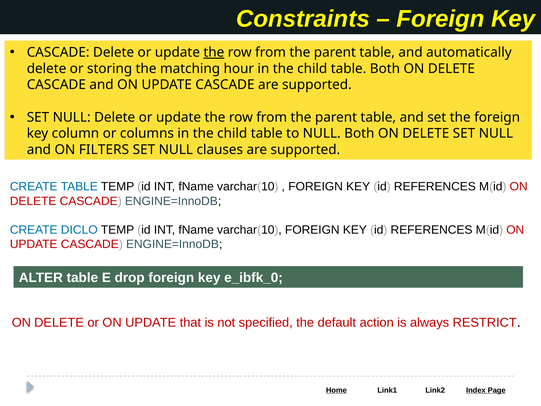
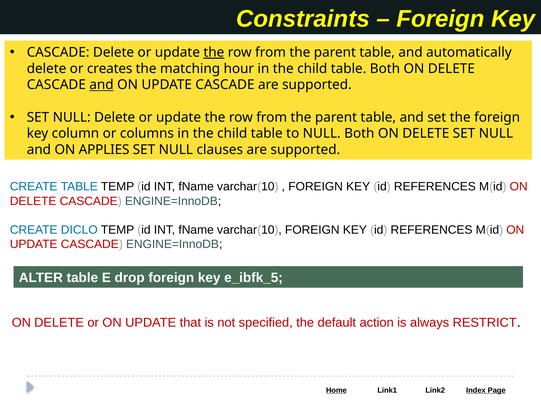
storing: storing -> creates (110, 69)
and underline: none -> present (102, 85)
FILTERS: FILTERS -> APPLIES (104, 150)
e_ibfk_0: e_ibfk_0 -> e_ibfk_5 (254, 278)
